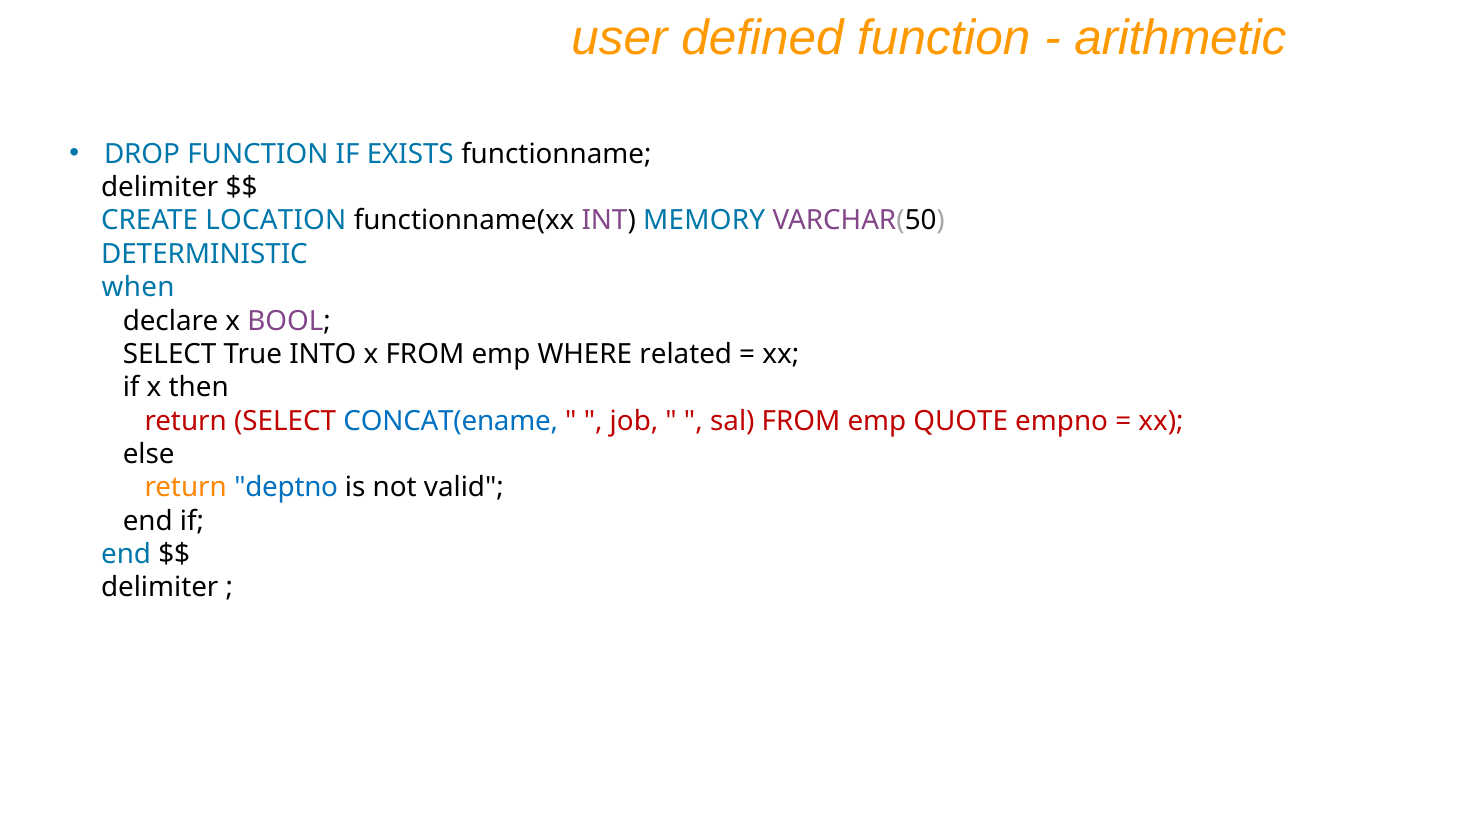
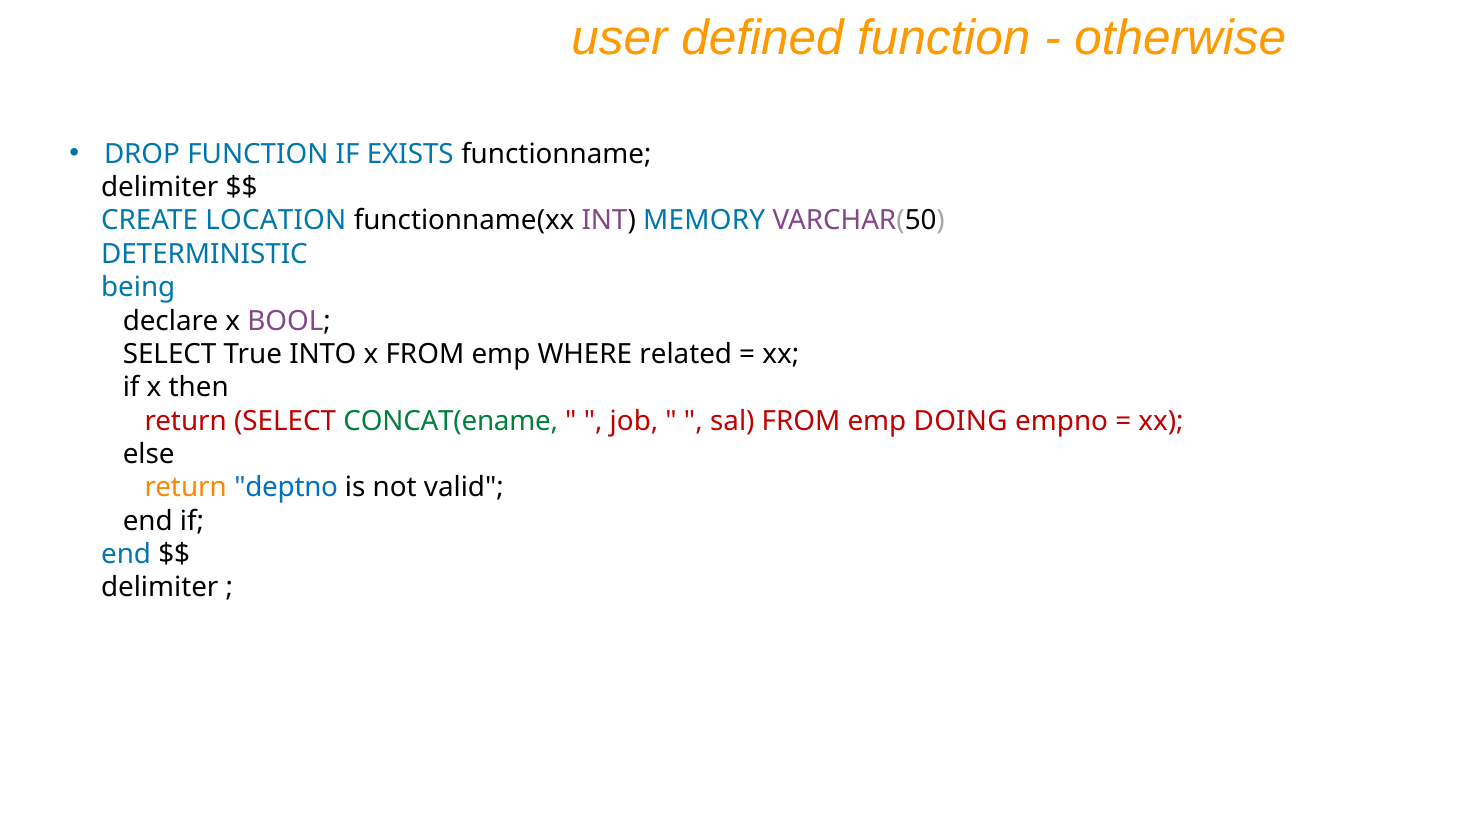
arithmetic: arithmetic -> otherwise (1180, 39)
when: when -> being (138, 288)
CONCAT(ename colour: blue -> green (451, 421)
QUOTE: QUOTE -> DOING (961, 421)
